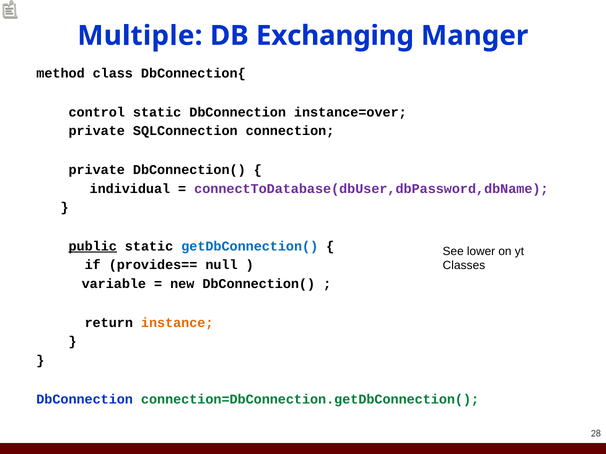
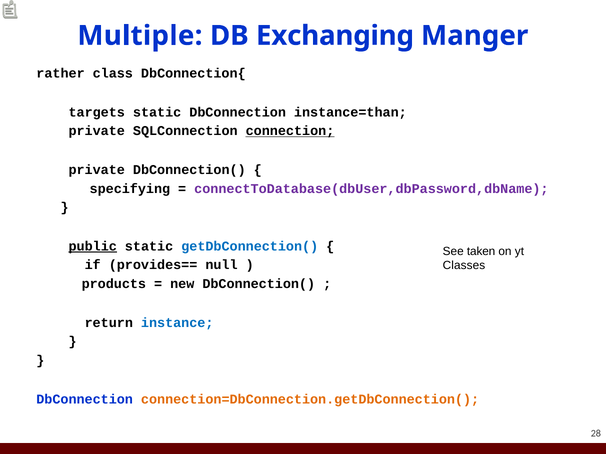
method: method -> rather (61, 73)
control: control -> targets (97, 112)
instance=over: instance=over -> instance=than (350, 112)
connection underline: none -> present (290, 131)
individual: individual -> specifying (130, 189)
lower: lower -> taken (481, 252)
variable: variable -> products (114, 284)
instance colour: orange -> blue (177, 323)
connection=DbConnection.getDbConnection( colour: green -> orange (310, 400)
